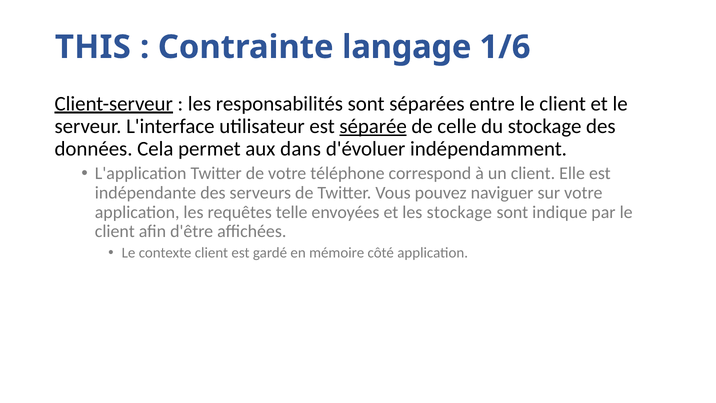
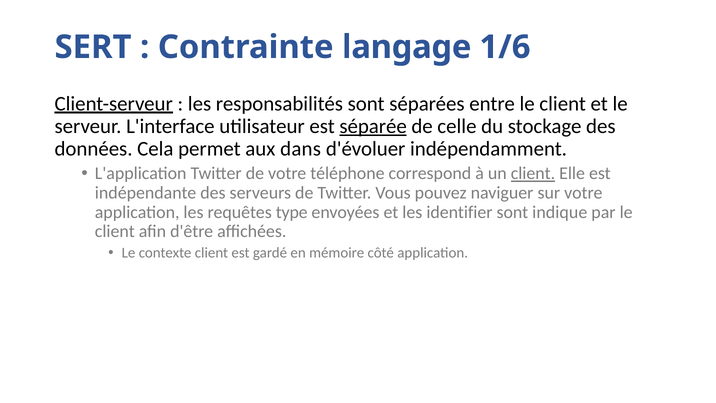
THIS: THIS -> SERT (93, 47)
client underline: none -> present (533, 173)
telle: telle -> type (292, 212)
les stockage: stockage -> identifier (459, 212)
